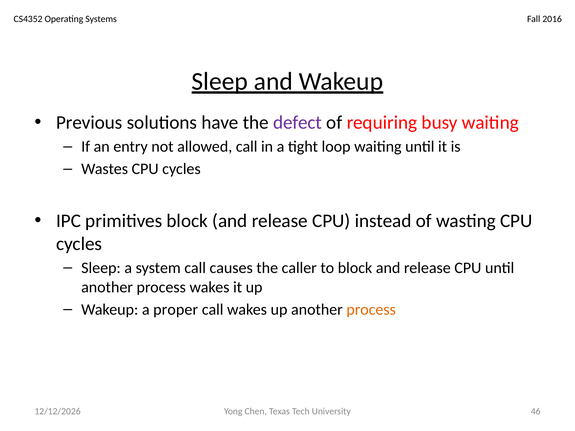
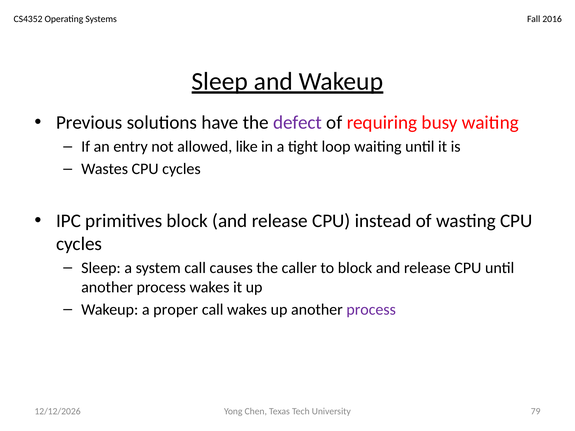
allowed call: call -> like (247, 147)
process colour: orange -> purple (371, 310)
46: 46 -> 79 (536, 412)
